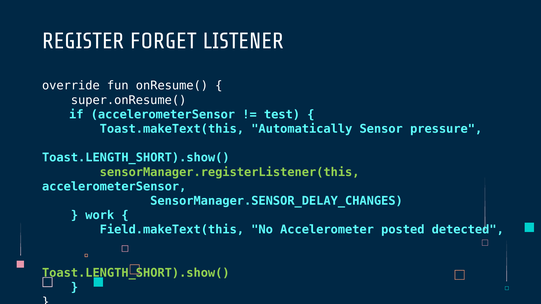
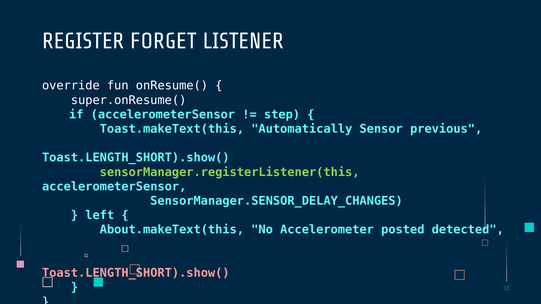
test: test -> step (282, 115)
pressure: pressure -> previous (446, 129)
work: work -> left (100, 216)
Field.makeText(this: Field.makeText(this -> About.makeText(this (172, 230)
Toast.LENGTH_SHORT).show( colour: light green -> pink (136, 273)
